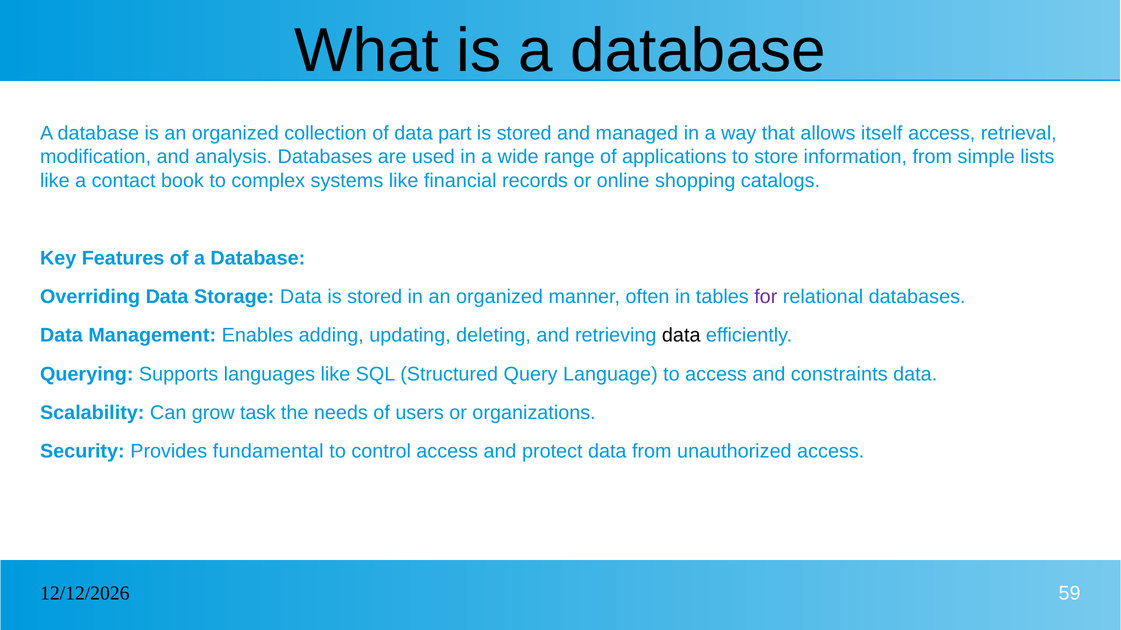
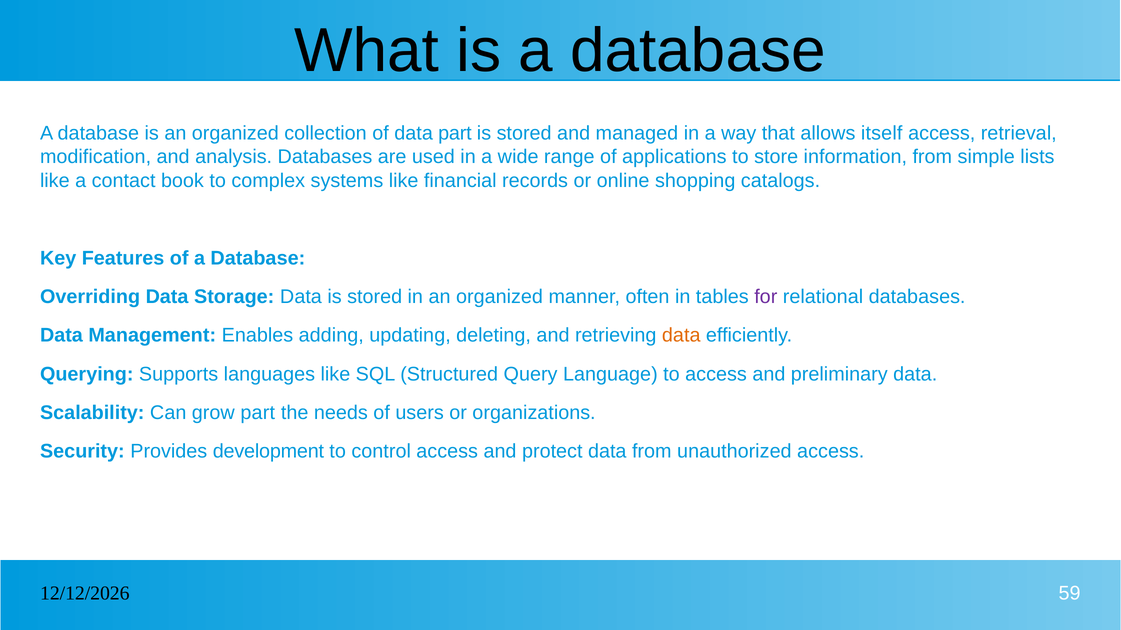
data colour: black -> orange (681, 336)
constraints: constraints -> preliminary (839, 374)
grow task: task -> part (258, 413)
fundamental: fundamental -> development (268, 452)
